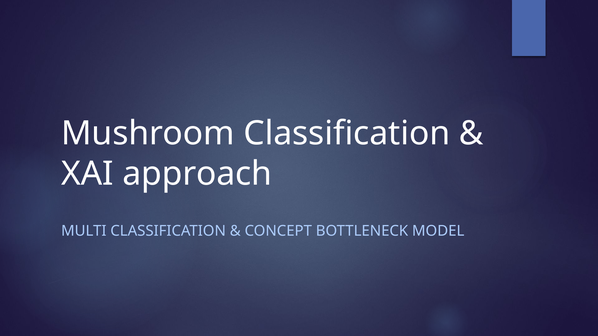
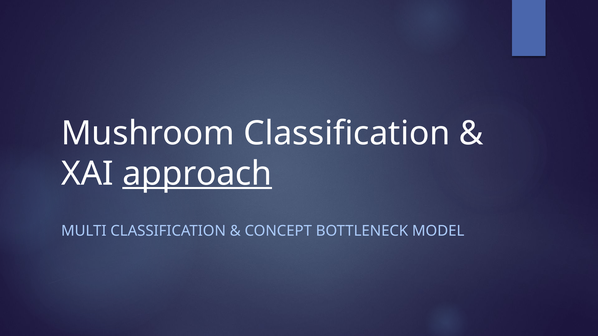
approach underline: none -> present (197, 174)
